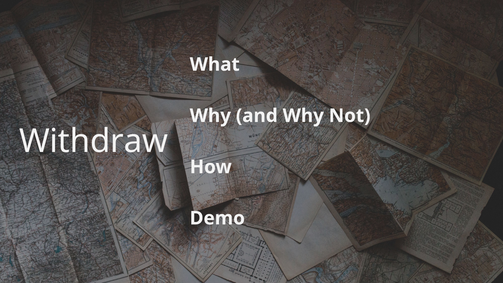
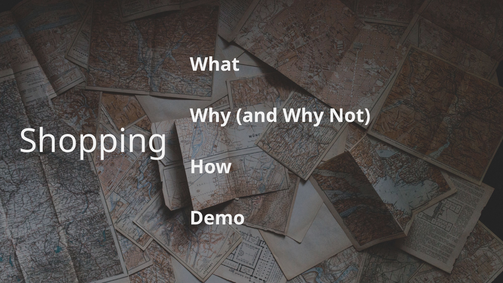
Withdraw: Withdraw -> Shopping (93, 141)
